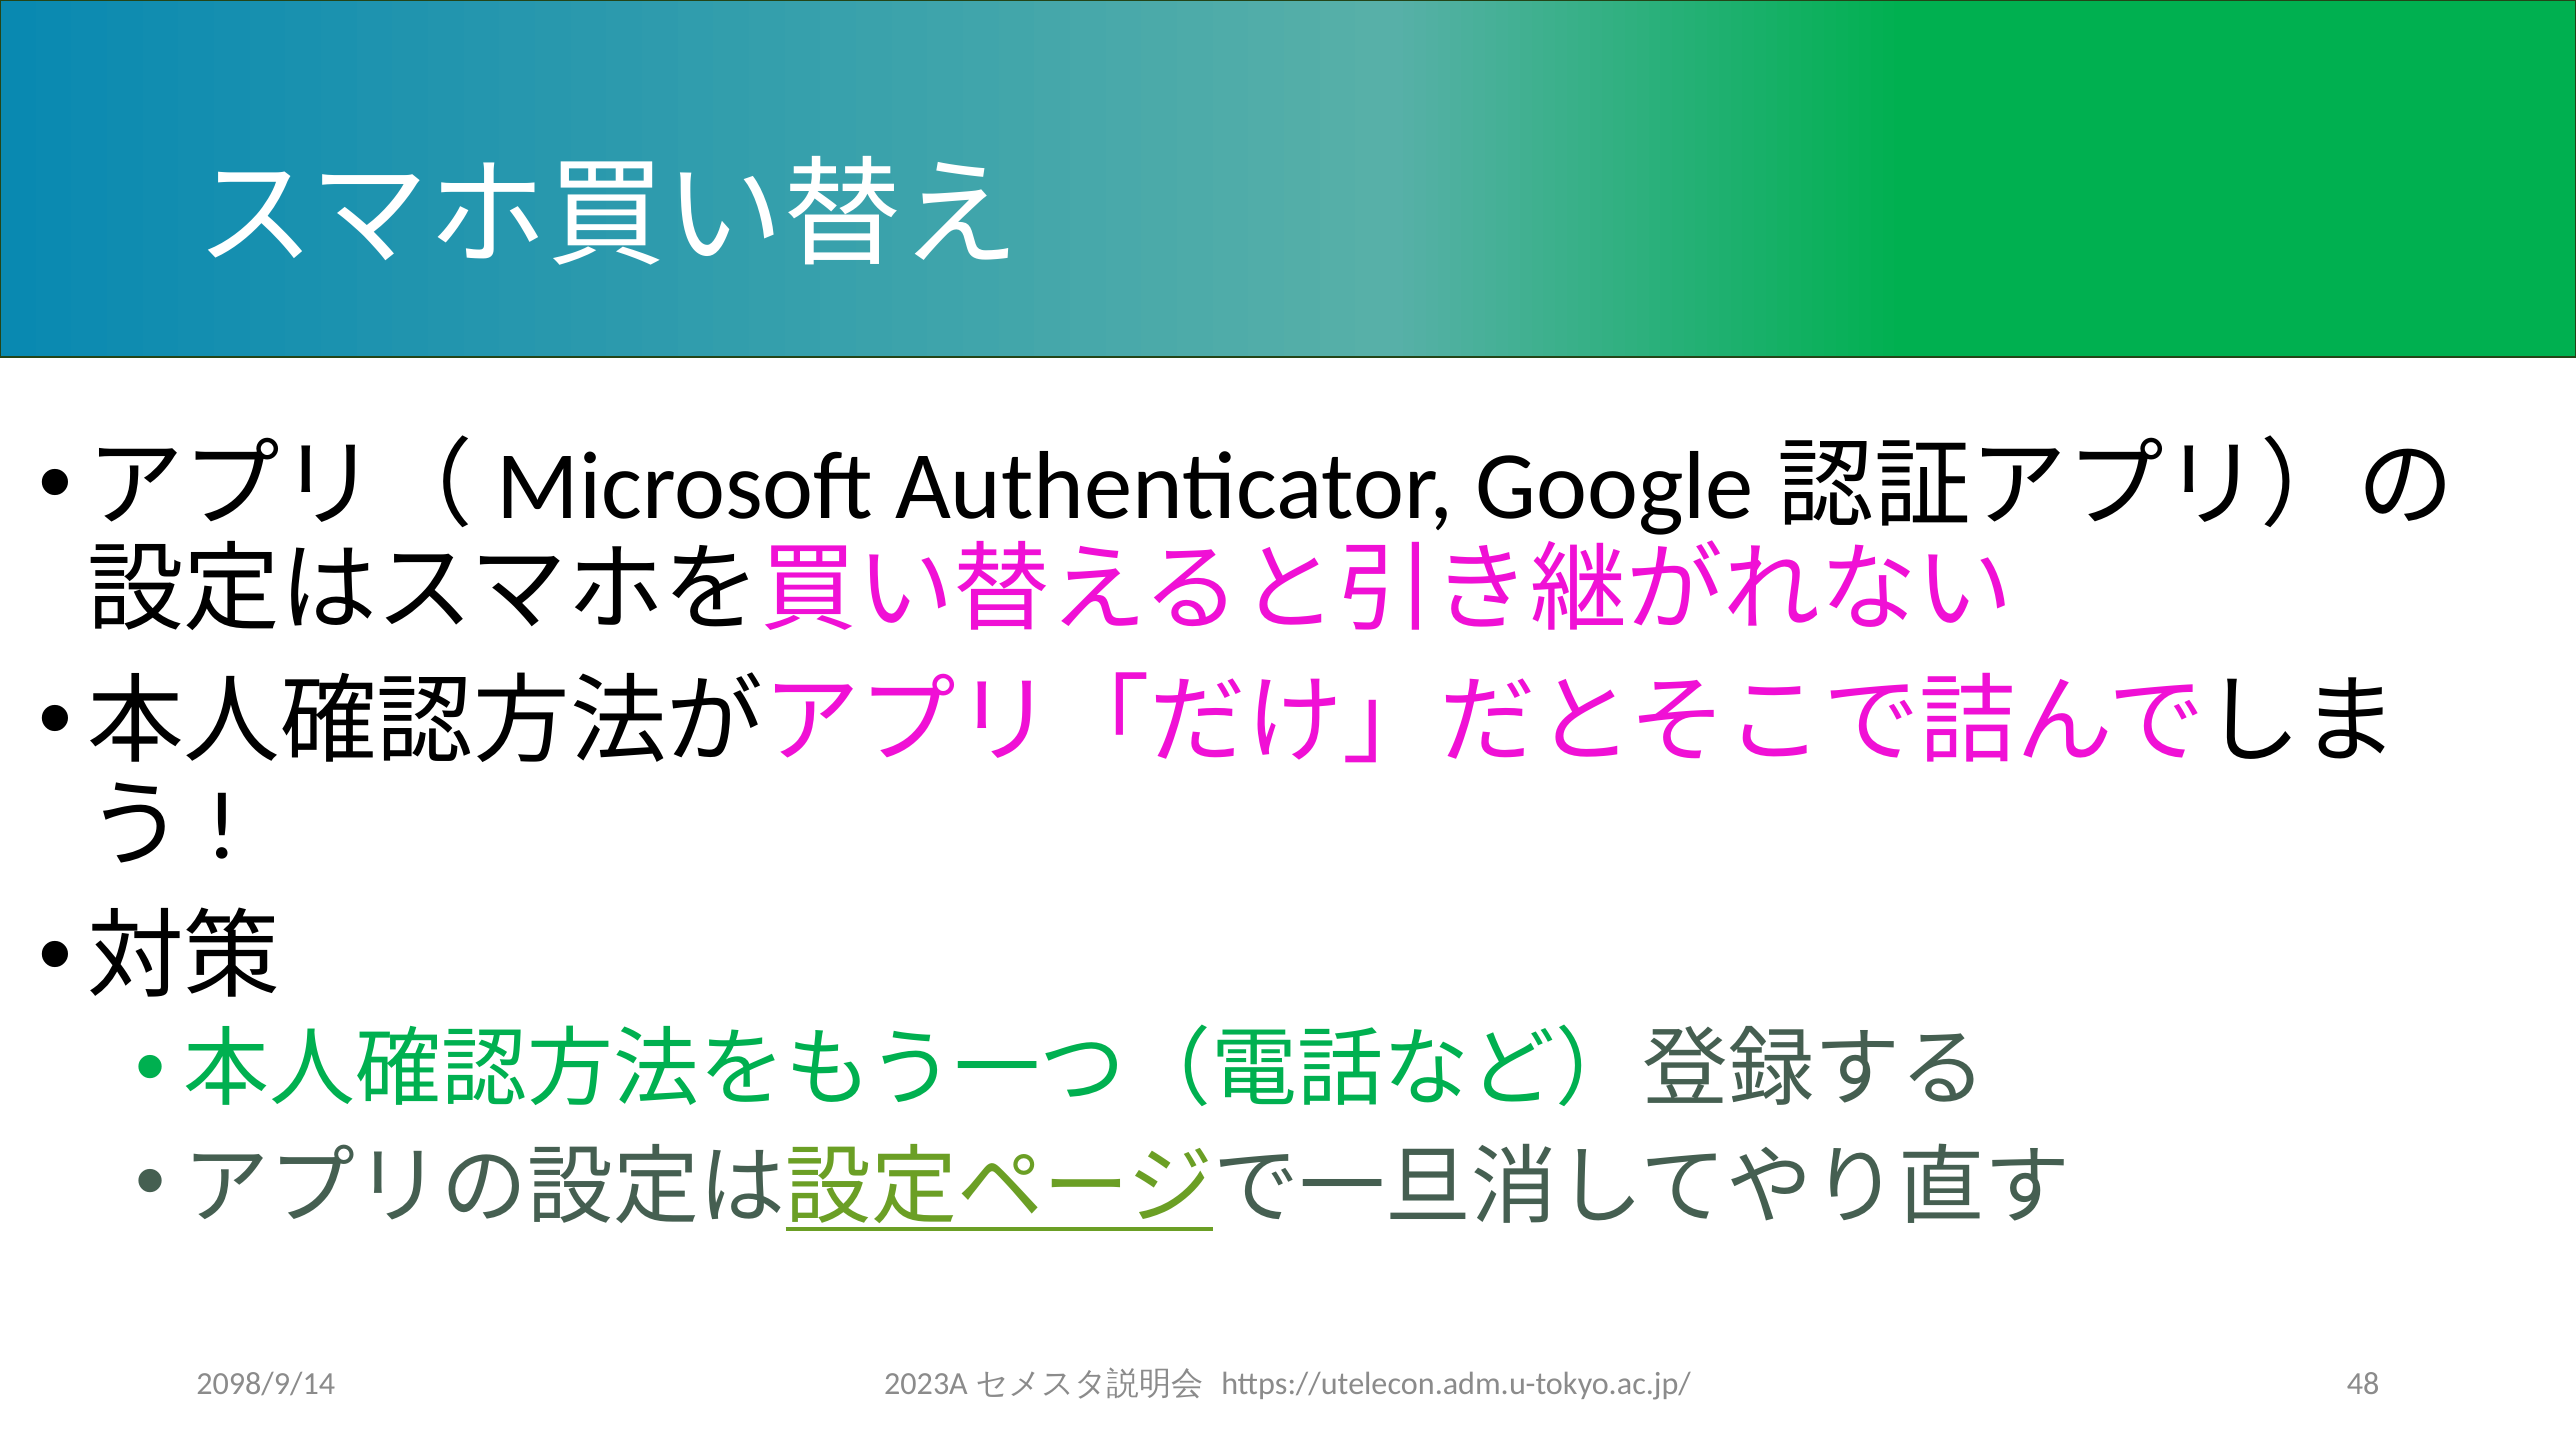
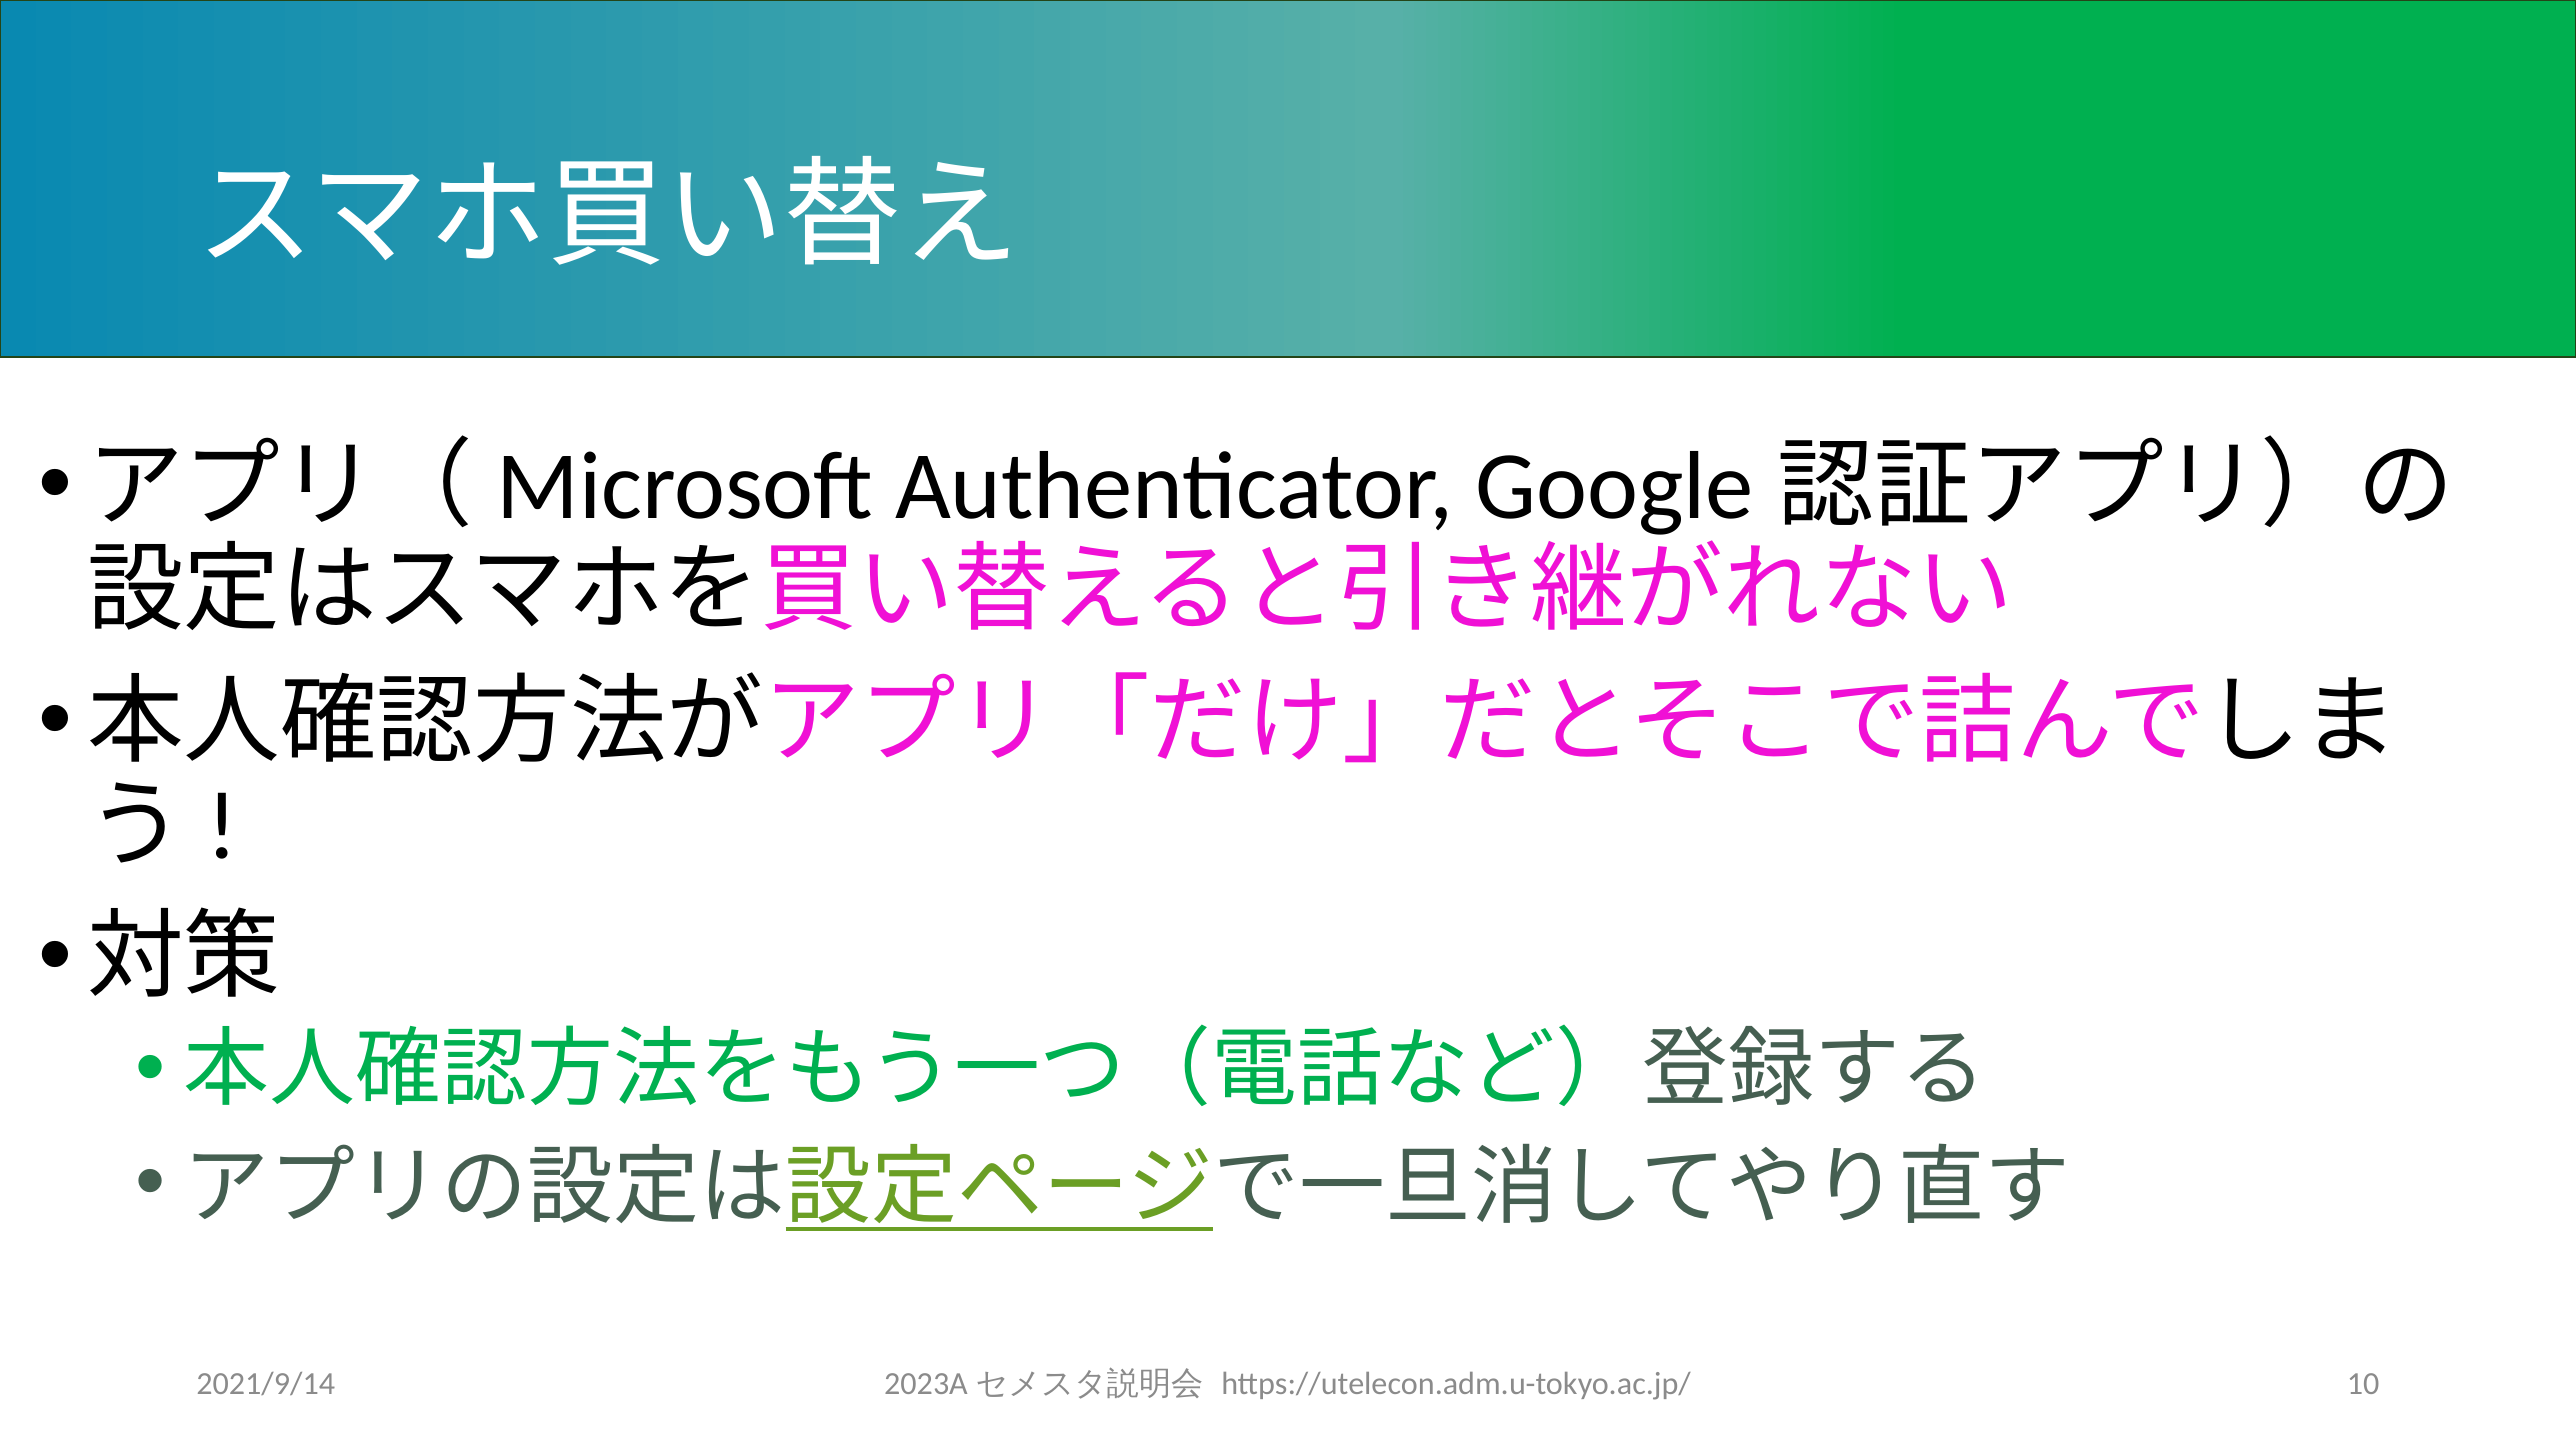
2098/9/14: 2098/9/14 -> 2021/9/14 (266, 1384)
48: 48 -> 10 (2363, 1383)
